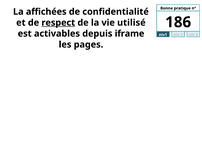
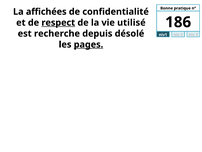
activables: activables -> recherche (57, 33)
iframe: iframe -> désolé (129, 33)
pages underline: none -> present (89, 44)
